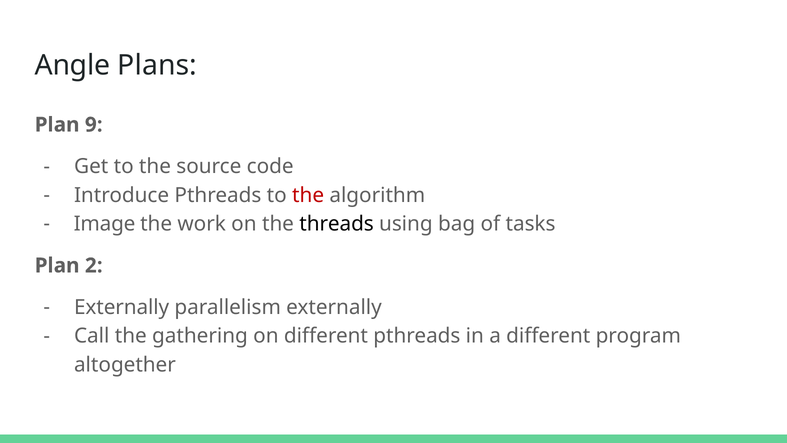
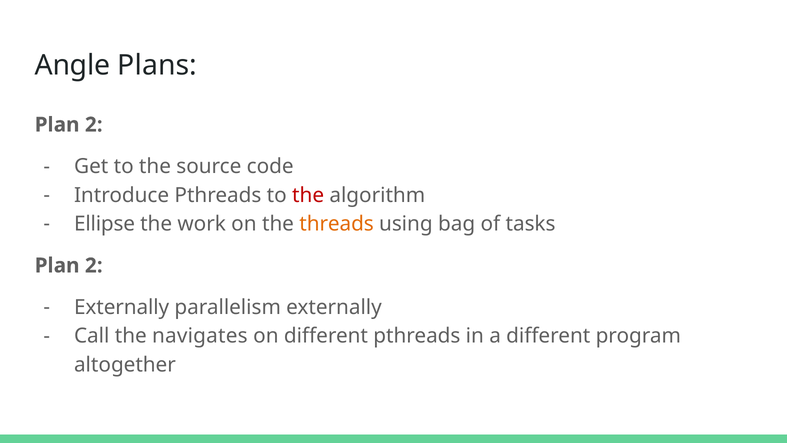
9: 9 -> 2 (94, 125)
Image: Image -> Ellipse (105, 224)
threads colour: black -> orange (337, 224)
gathering: gathering -> navigates (200, 336)
